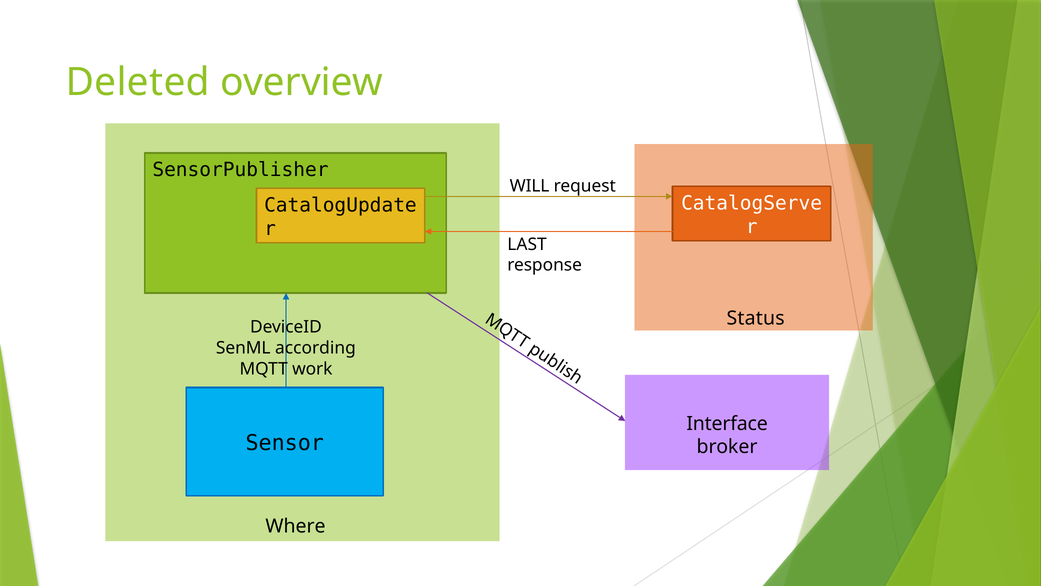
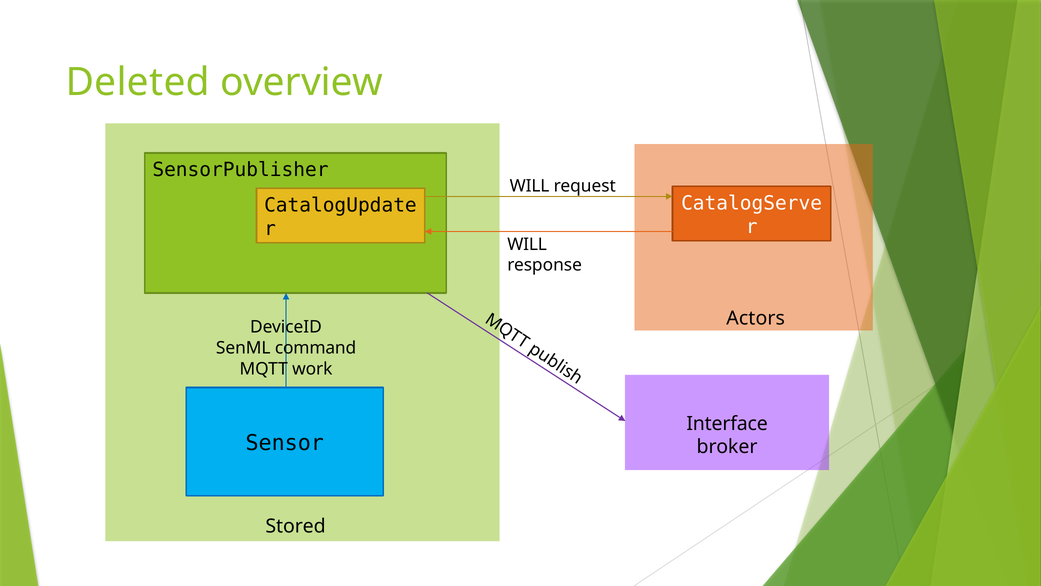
LAST: LAST -> WILL (527, 244)
Status: Status -> Actors (756, 318)
according: according -> command (316, 348)
Where: Where -> Stored (296, 526)
